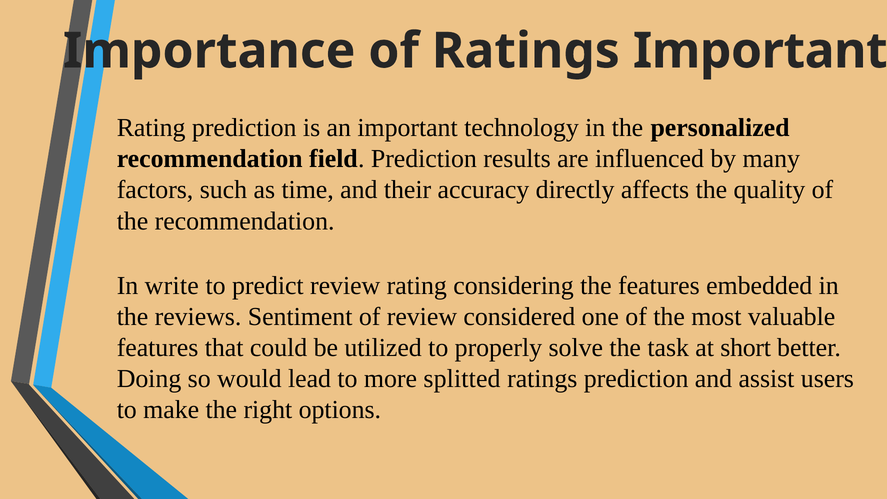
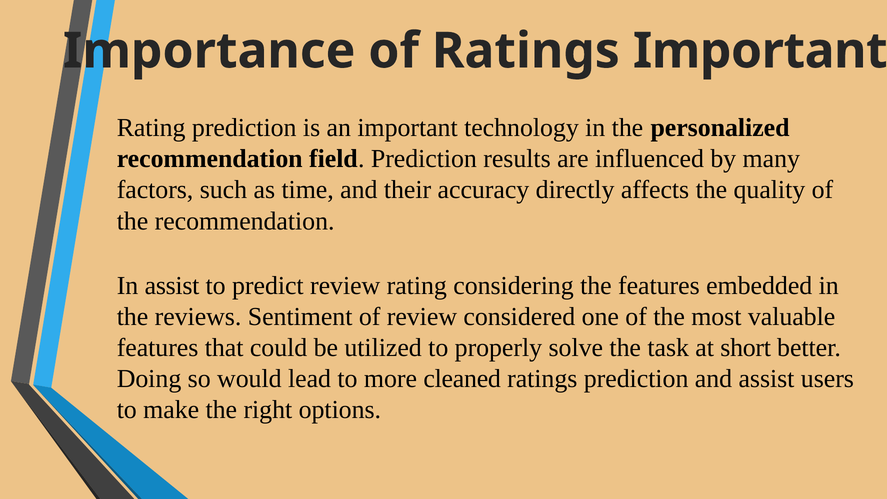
In write: write -> assist (172, 286)
splitted: splitted -> cleaned (462, 379)
